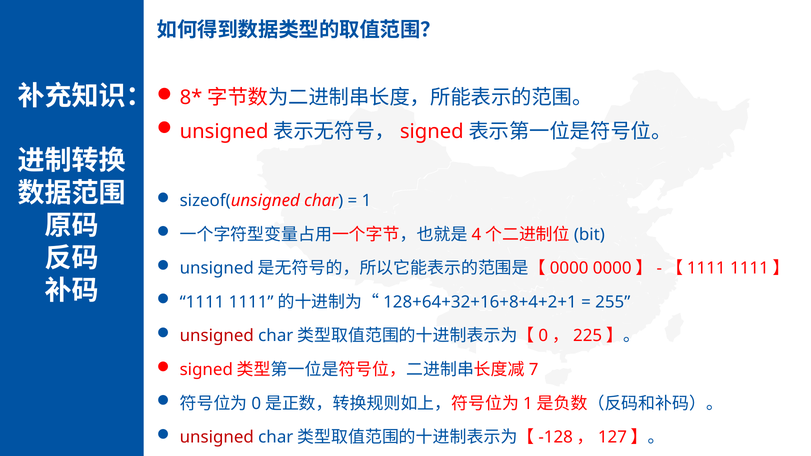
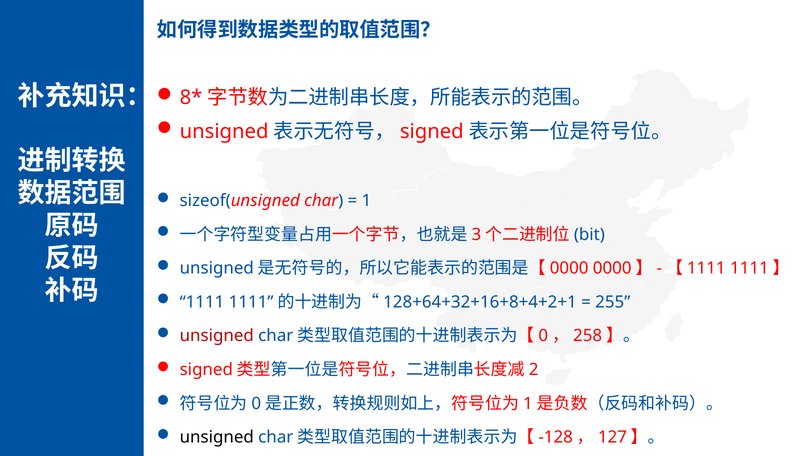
4: 4 -> 3 (476, 235)
225: 225 -> 258 (588, 336)
7: 7 -> 2 (534, 370)
unsigned colour: red -> black (217, 437)
